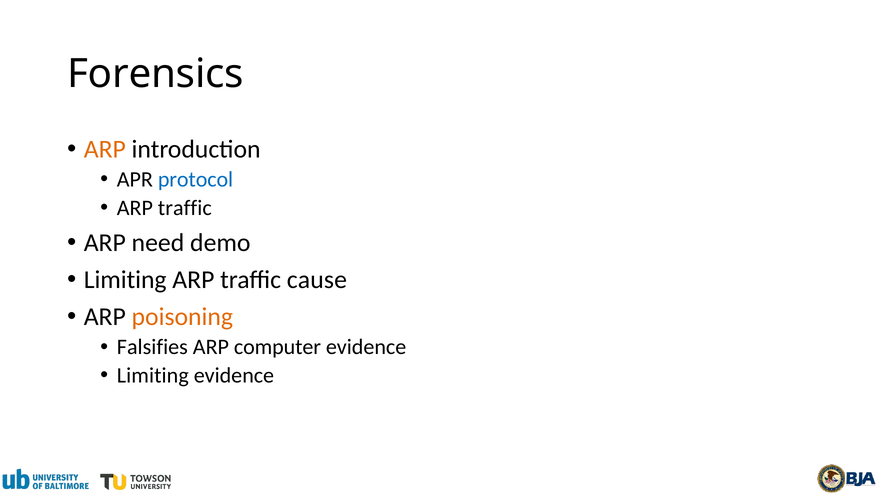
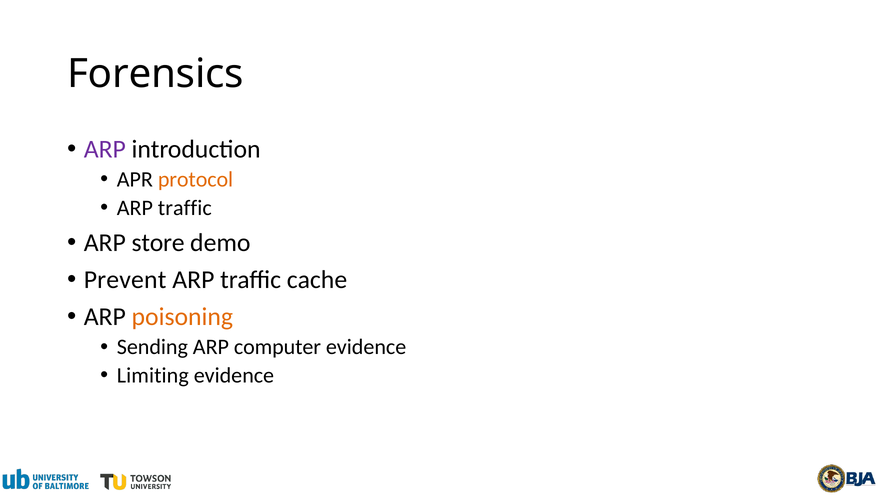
ARP colour: orange -> purple (105, 149)
protocol colour: blue -> orange (195, 180)
need: need -> store (158, 243)
Limiting: Limiting -> Prevent (125, 280)
cause: cause -> cache (317, 280)
Falsifies: Falsifies -> Sending (152, 347)
